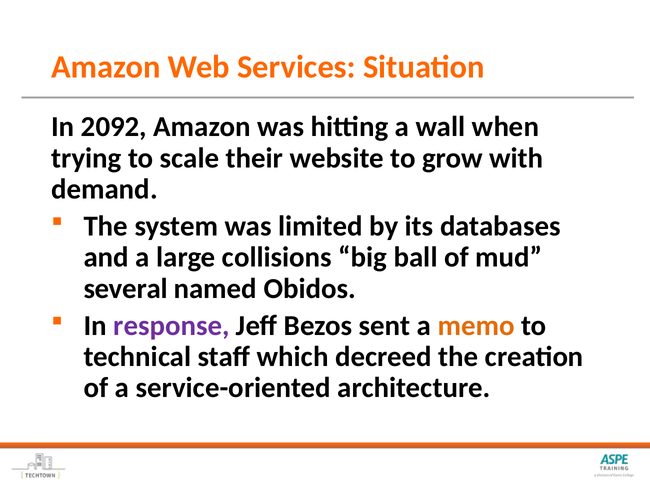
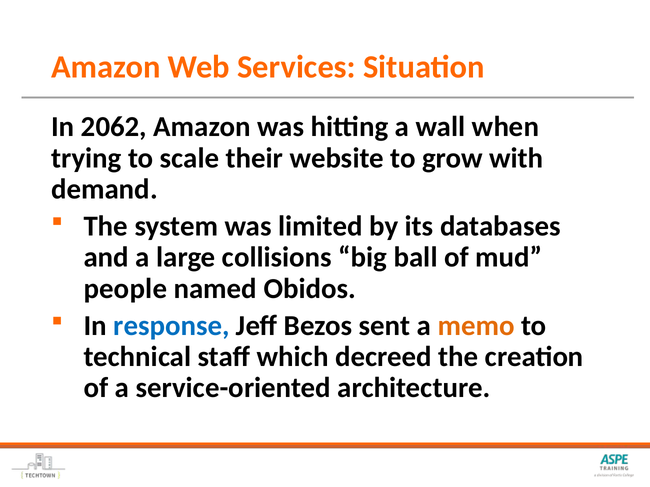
2092: 2092 -> 2062 (114, 127)
several: several -> people (125, 289)
response colour: purple -> blue (171, 326)
